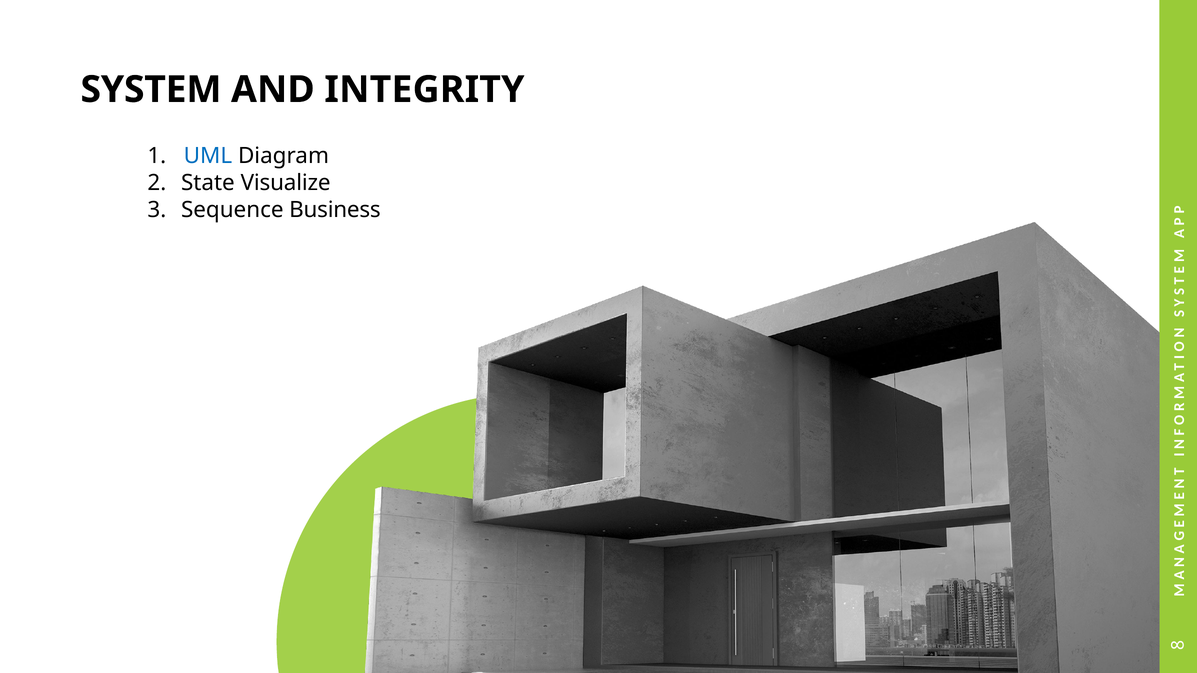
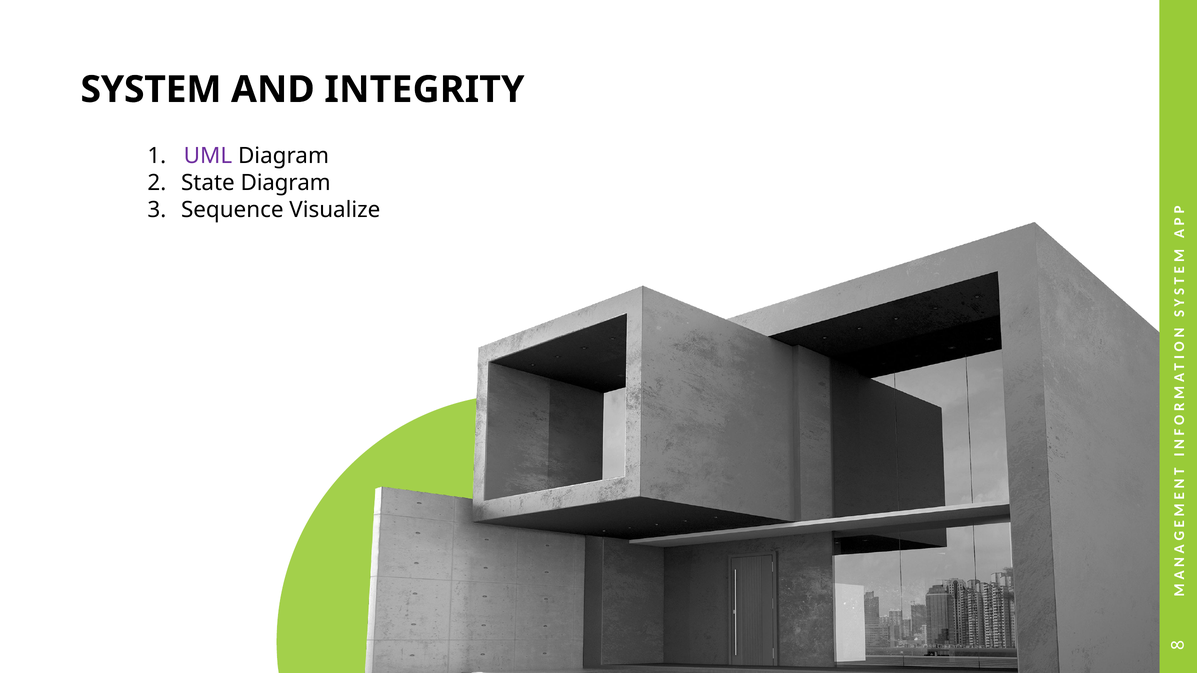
UML colour: blue -> purple (208, 156)
State Visualize: Visualize -> Diagram (286, 183)
Business: Business -> Visualize (335, 210)
